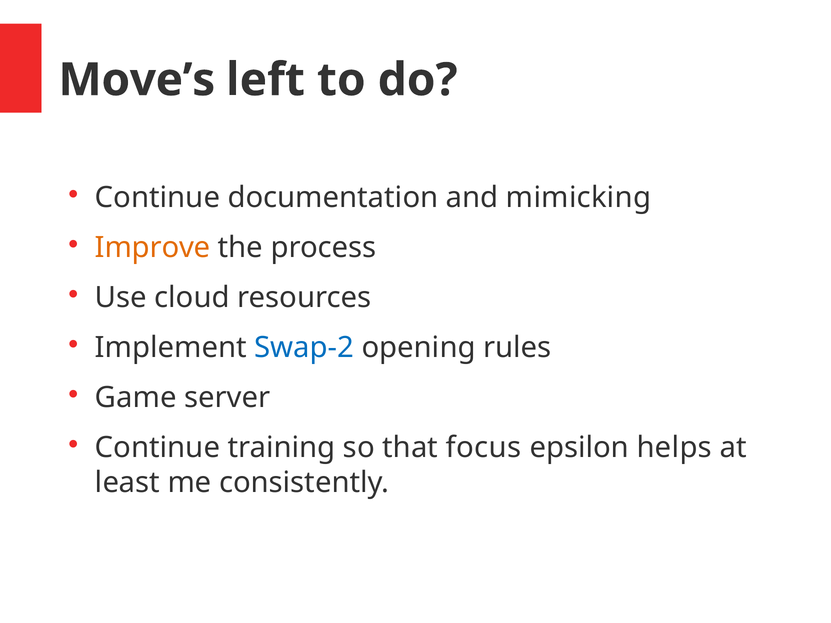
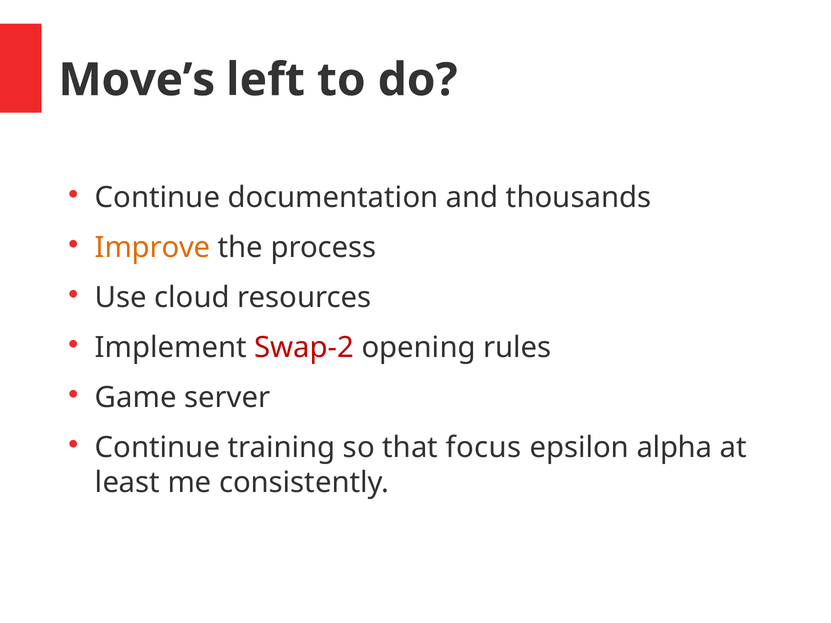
mimicking: mimicking -> thousands (579, 198)
Swap-2 colour: blue -> red (304, 348)
helps: helps -> alpha (674, 448)
